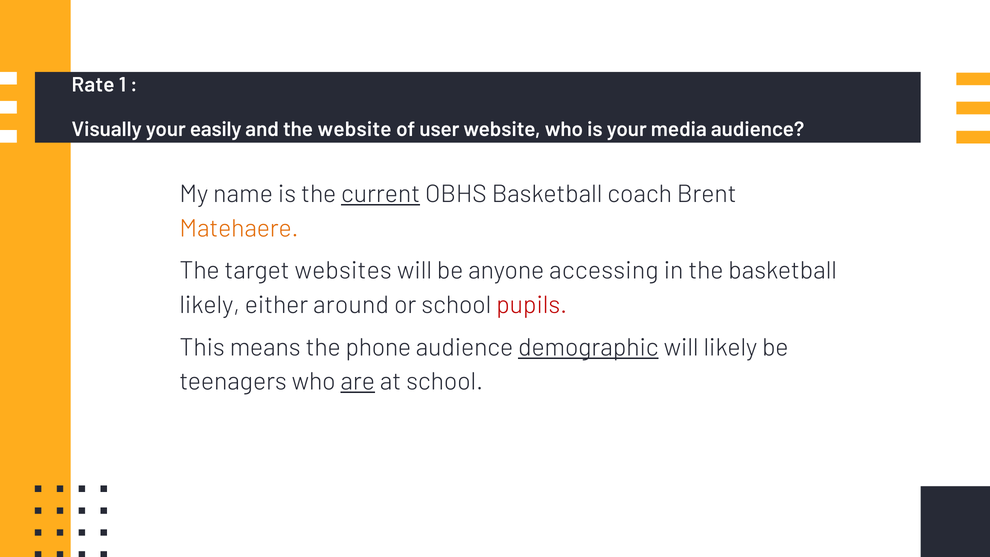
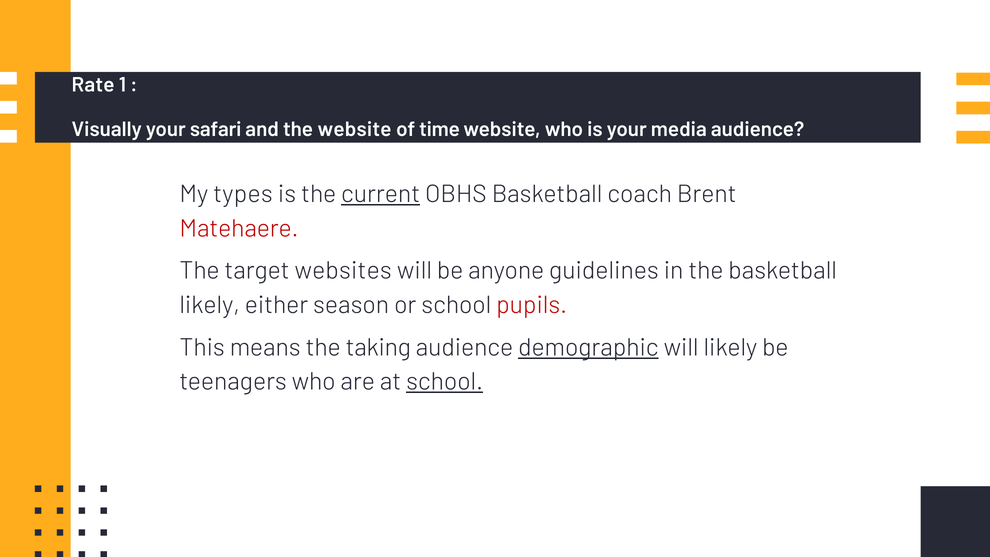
easily: easily -> safari (216, 129)
user: user -> time (439, 129)
name: name -> types (243, 194)
Matehaere colour: orange -> red (239, 228)
accessing: accessing -> guidelines (604, 271)
around: around -> season (351, 305)
phone: phone -> taking (378, 347)
are underline: present -> none (358, 381)
school underline: none -> present (445, 381)
